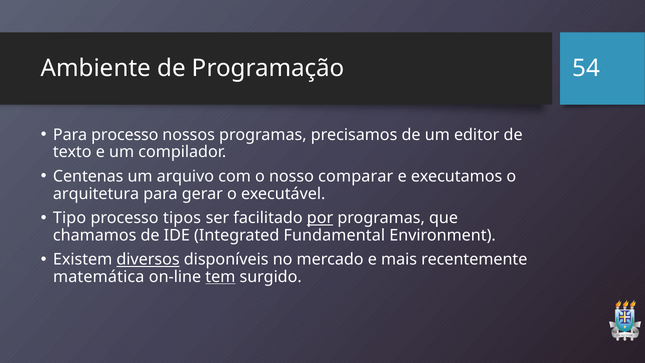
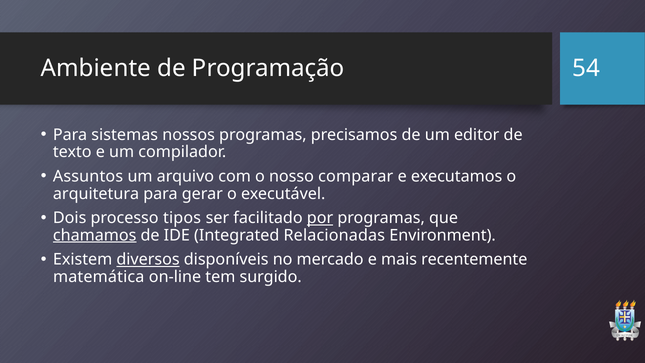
Para processo: processo -> sistemas (125, 135)
Centenas: Centenas -> Assuntos (88, 176)
Tipo: Tipo -> Dois (70, 218)
chamamos underline: none -> present (95, 235)
Fundamental: Fundamental -> Relacionadas (334, 235)
tem underline: present -> none (220, 277)
